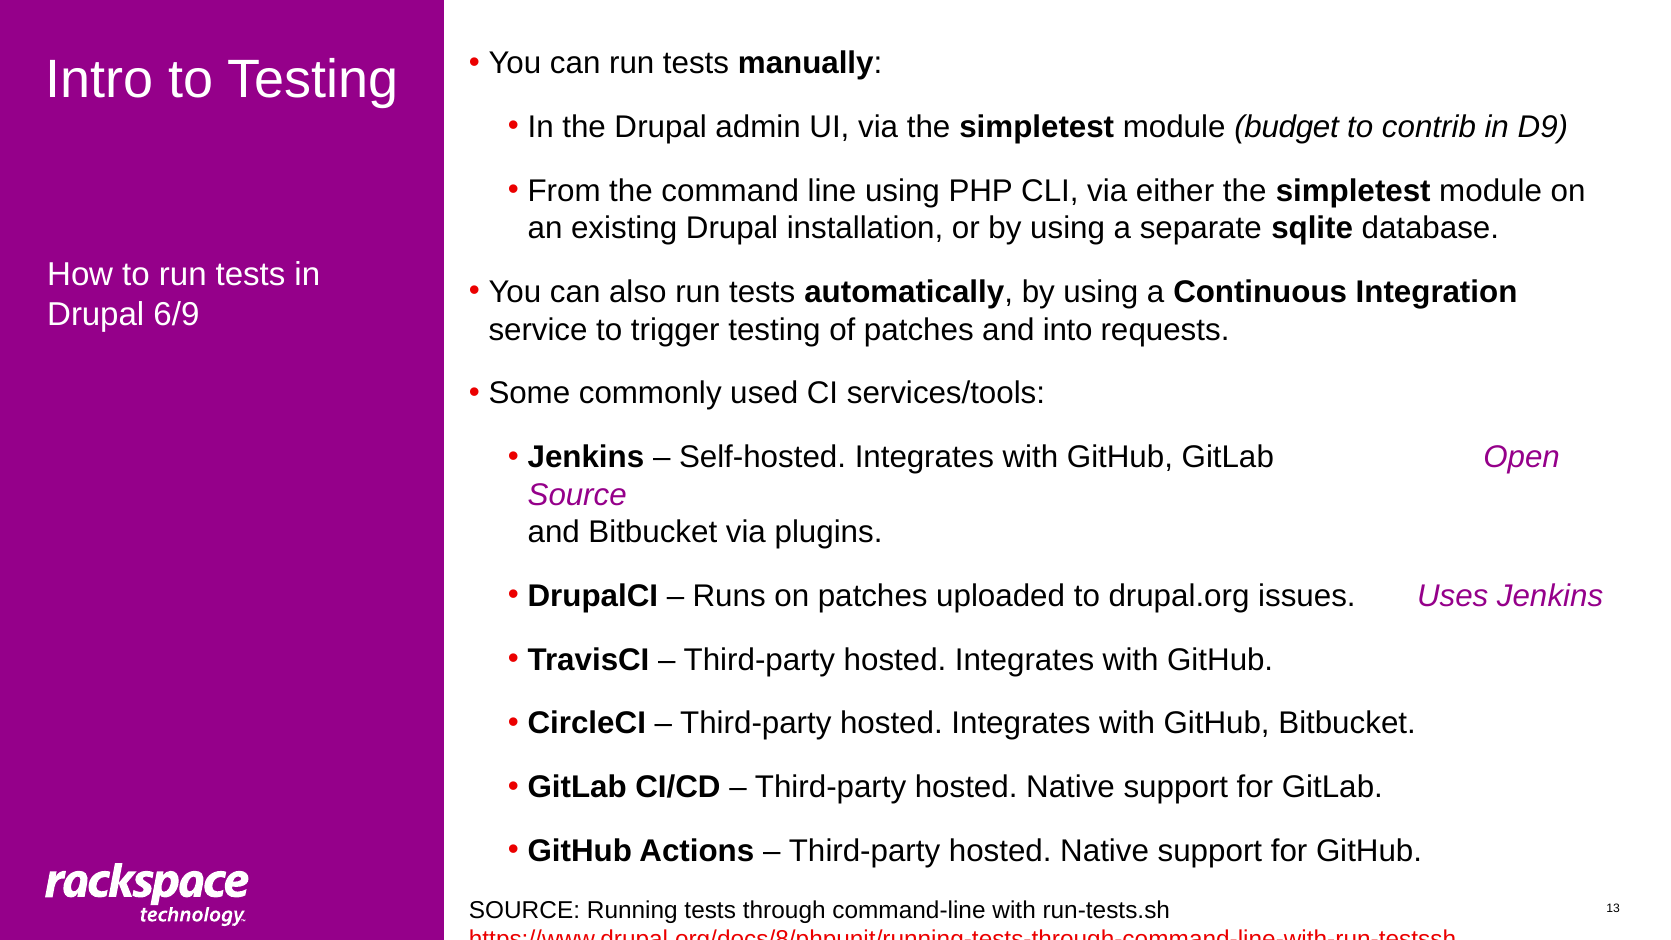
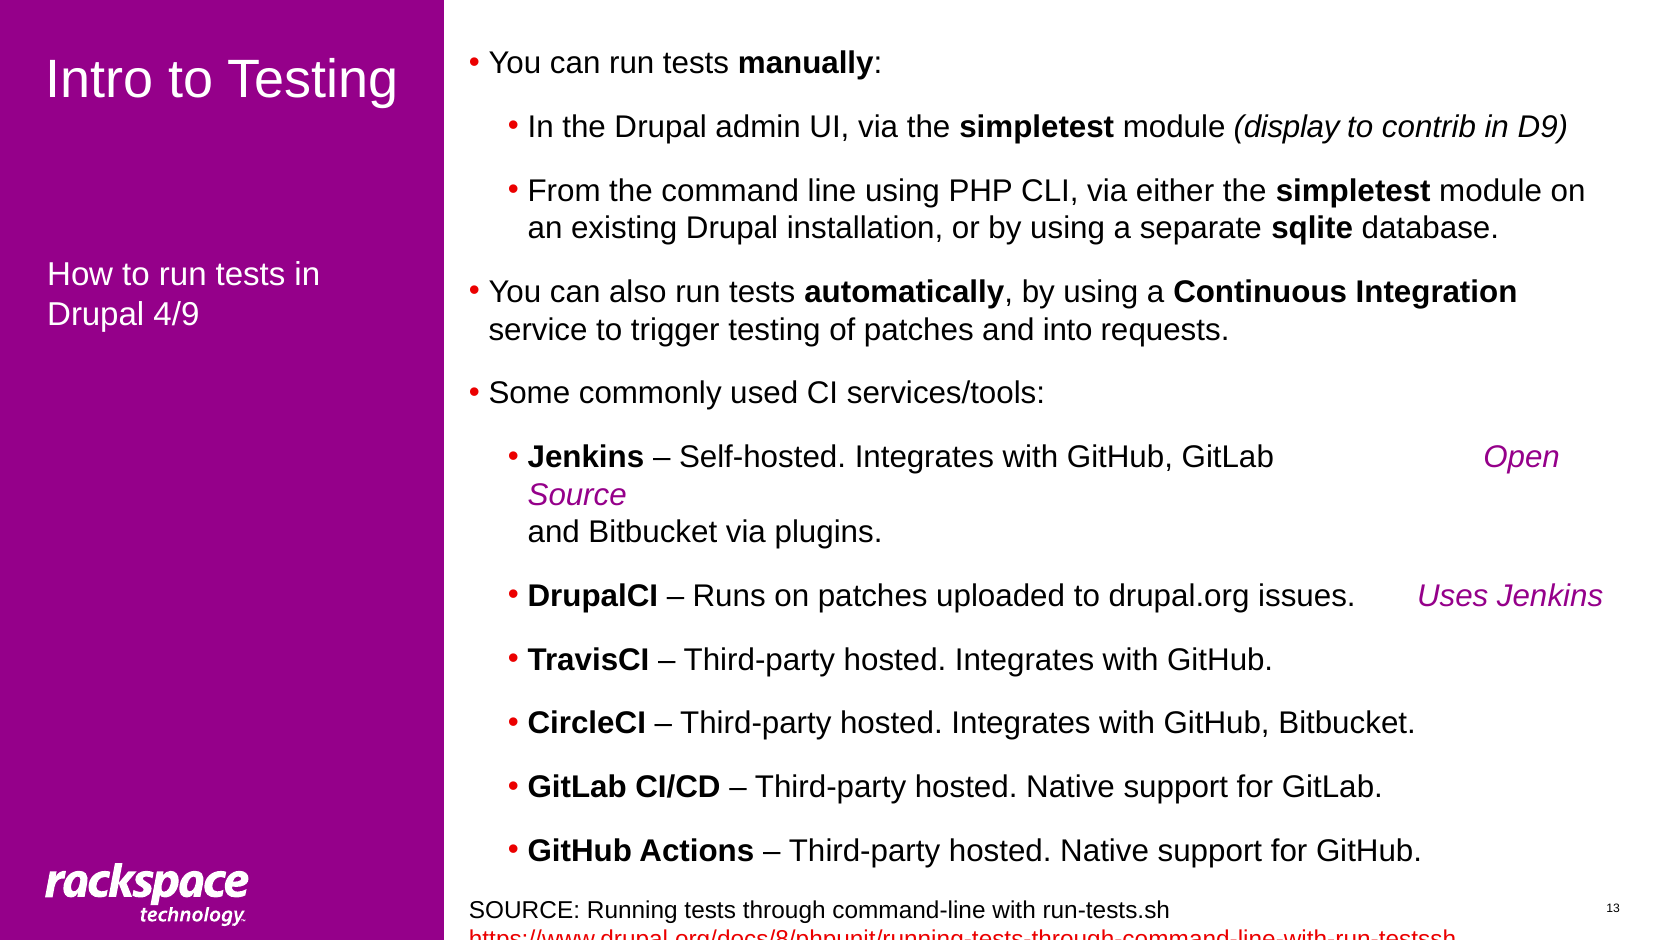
budget: budget -> display (1287, 127)
6/9: 6/9 -> 4/9 (176, 315)
